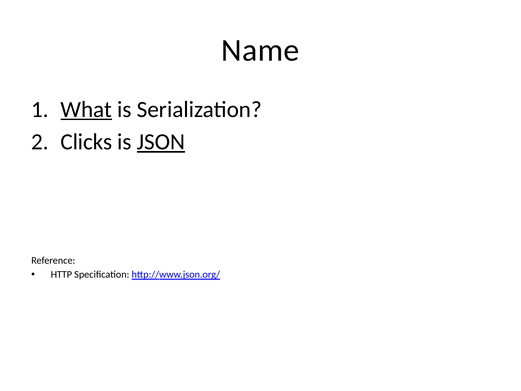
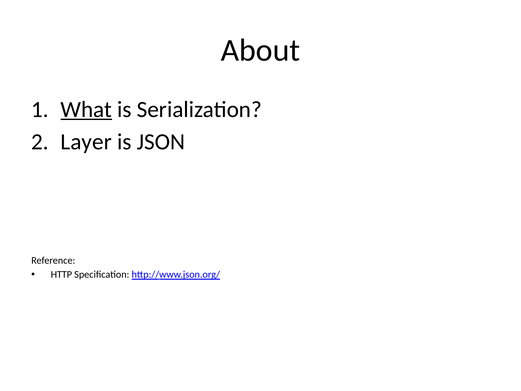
Name: Name -> About (260, 50)
Clicks: Clicks -> Layer (86, 142)
JSON underline: present -> none (161, 142)
